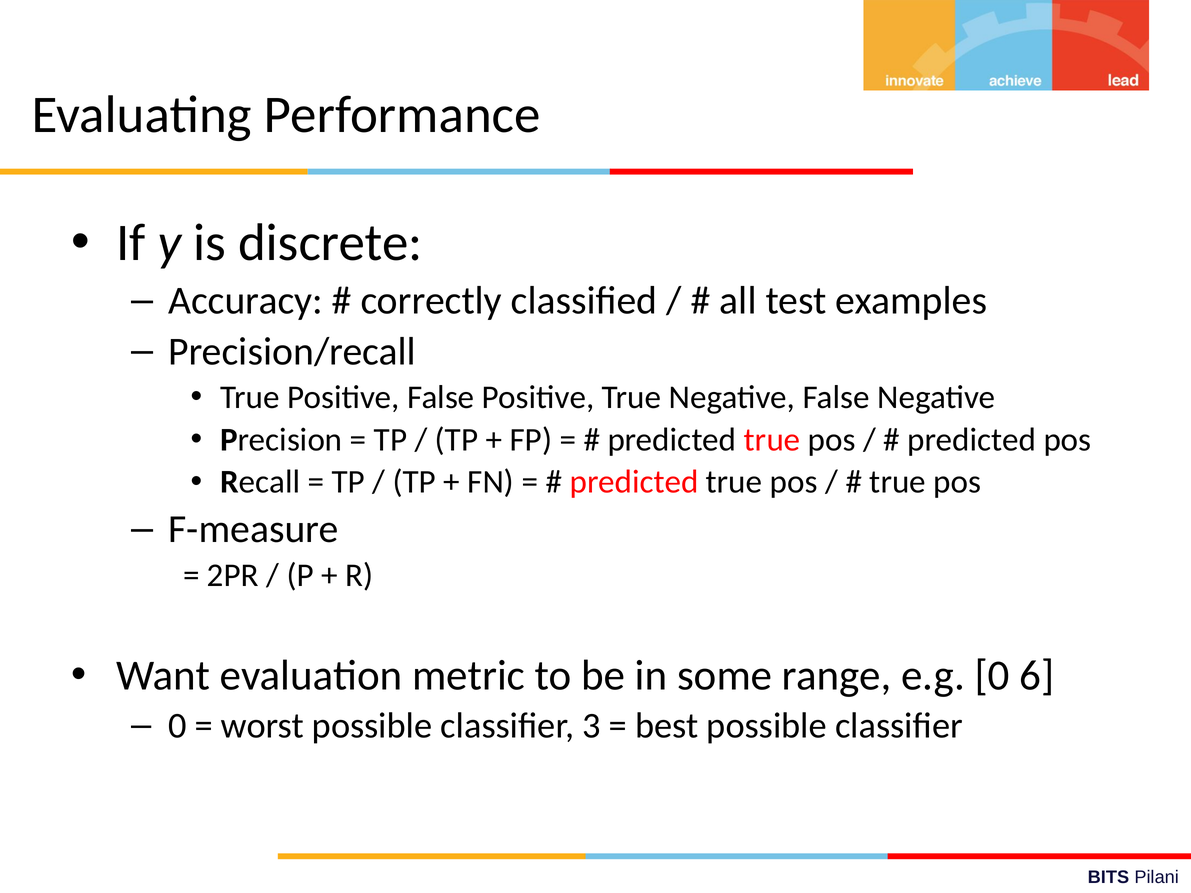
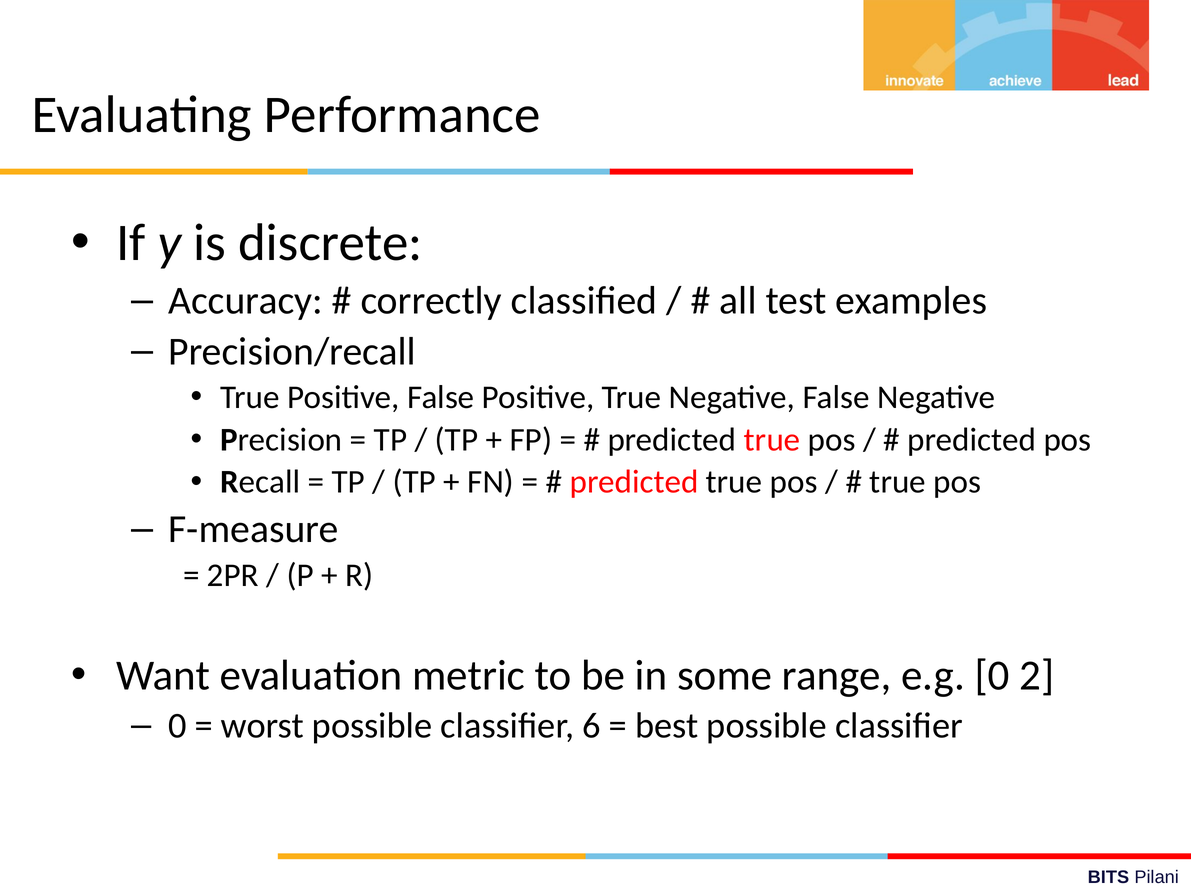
6: 6 -> 2 (1037, 676)
3: 3 -> 6 (591, 726)
